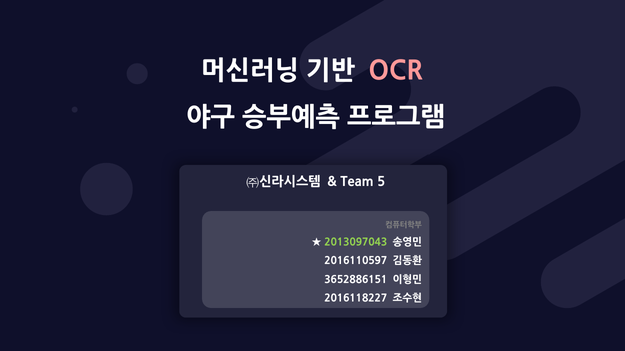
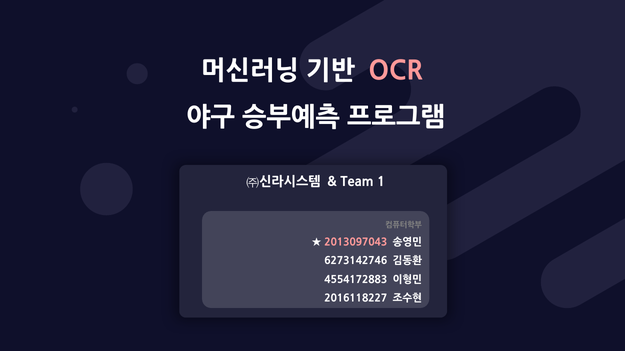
5: 5 -> 1 (381, 182)
2013097043 colour: light green -> pink (356, 243)
2016110597: 2016110597 -> 6273142746 (356, 261)
3652886151: 3652886151 -> 4554172883 (356, 280)
